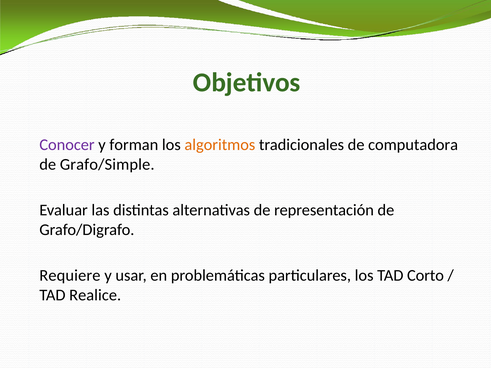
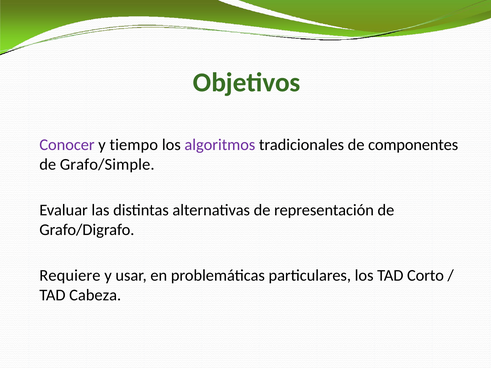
forman: forman -> tiempo (134, 145)
algoritmos colour: orange -> purple (220, 145)
computadora: computadora -> componentes (413, 145)
Realice: Realice -> Cabeza (95, 295)
